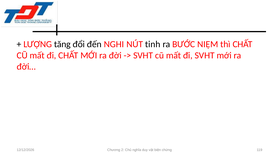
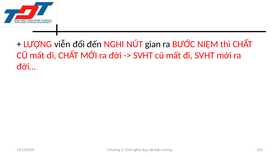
tăng: tăng -> viễn (62, 44)
tinh: tinh -> gian (153, 44)
